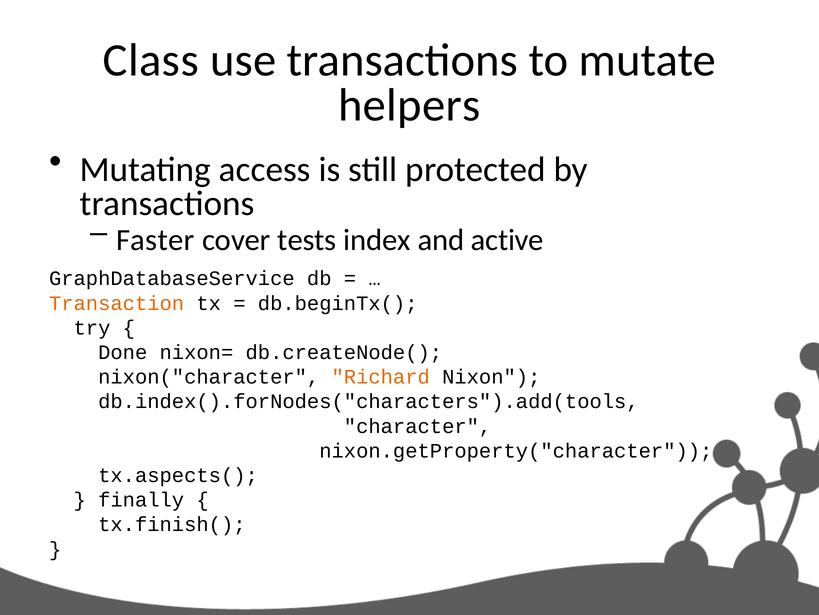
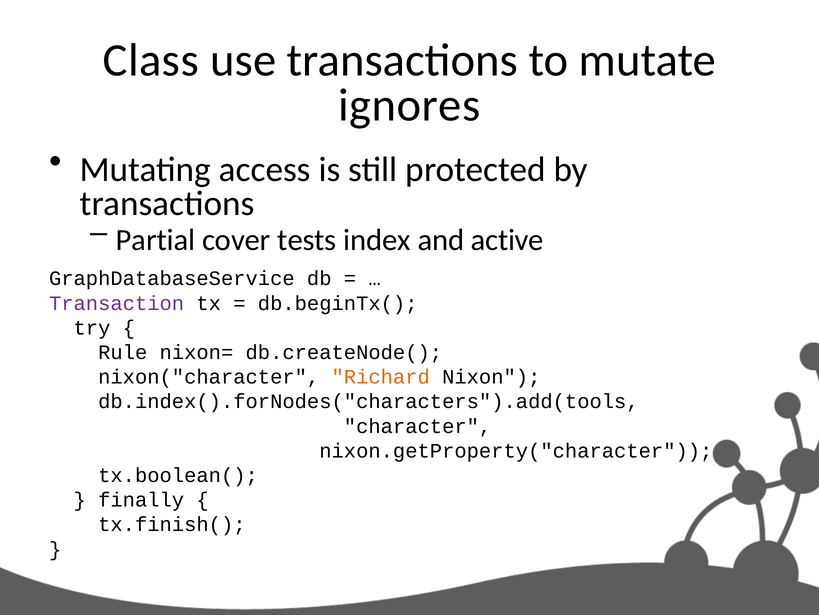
helpers: helpers -> ignores (409, 105)
Faster: Faster -> Partial (156, 240)
Transaction colour: orange -> purple (117, 303)
Done: Done -> Rule (123, 352)
tx.aspects(: tx.aspects( -> tx.boolean( (178, 475)
